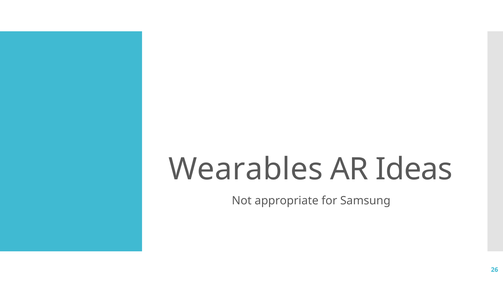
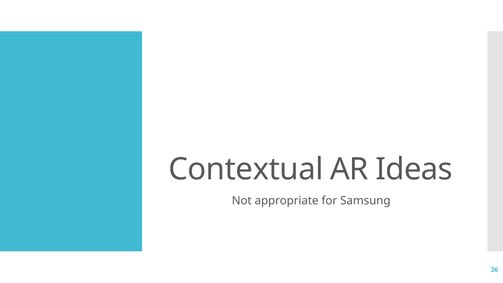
Wearables: Wearables -> Contextual (246, 169)
